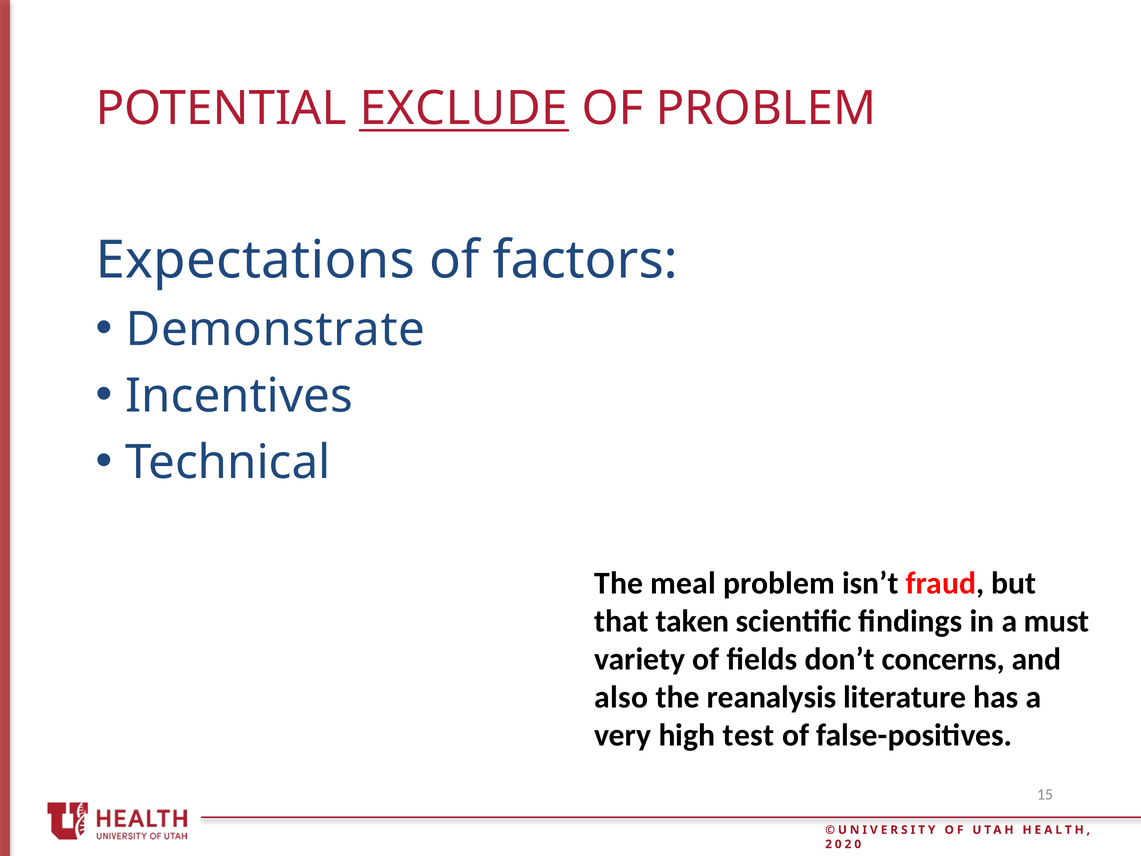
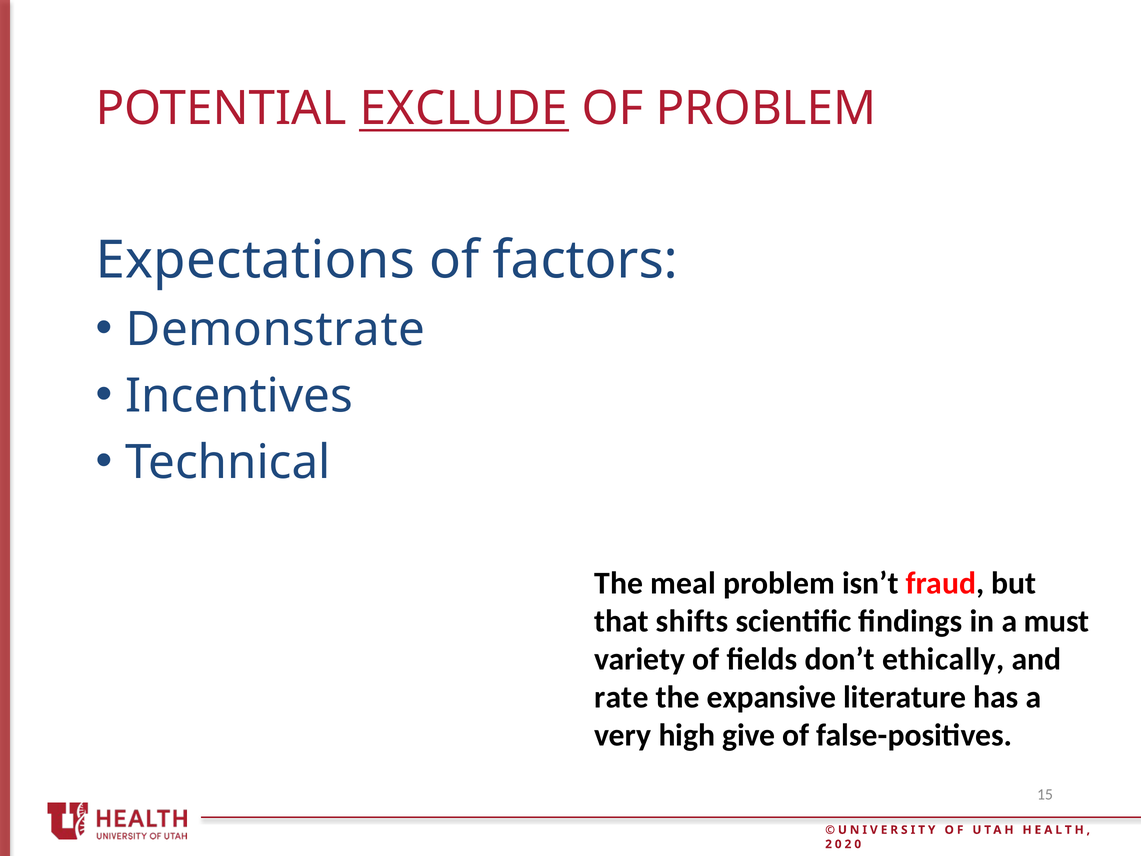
taken: taken -> shifts (692, 621)
concerns: concerns -> ethically (943, 659)
also: also -> rate (621, 697)
reanalysis: reanalysis -> expansive (772, 697)
test: test -> give (749, 735)
